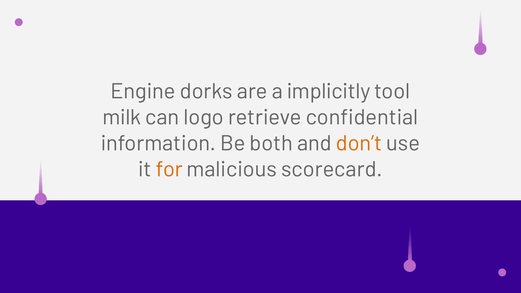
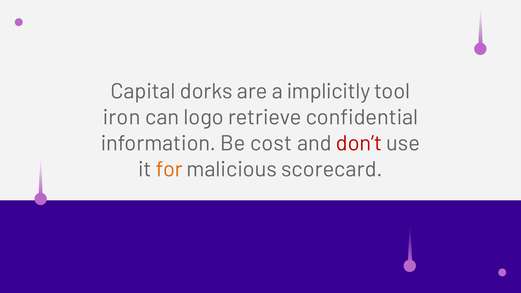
Engine: Engine -> Capital (143, 91)
milk: milk -> iron (122, 117)
both: both -> cost (271, 143)
don’t colour: orange -> red (359, 143)
